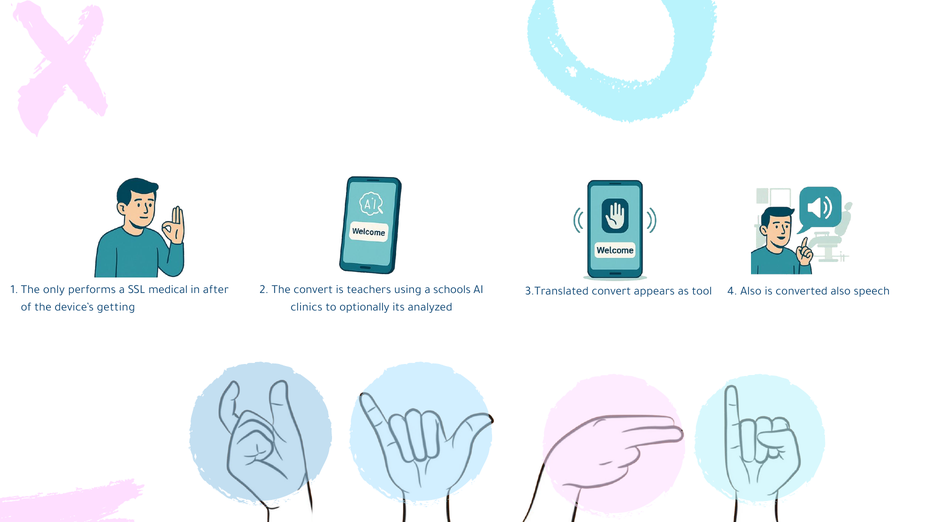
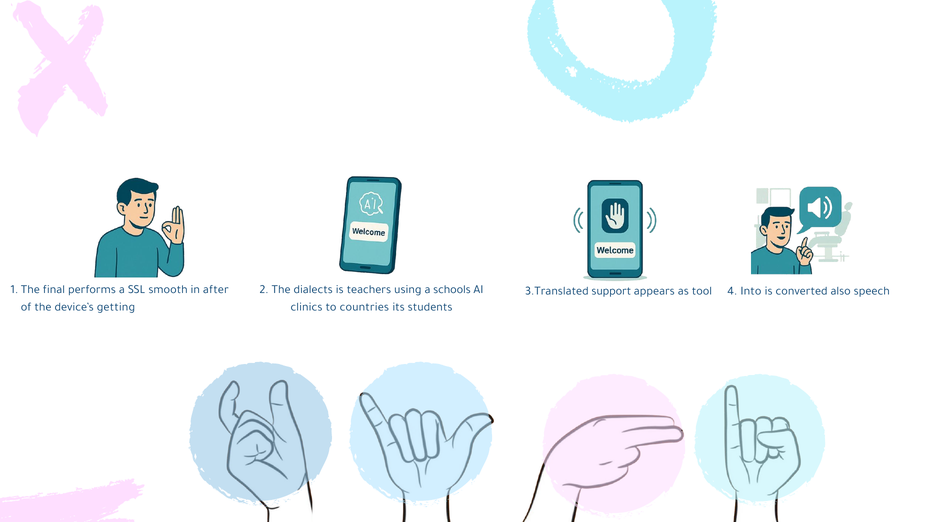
only: only -> final (54, 289)
medical: medical -> smooth (168, 289)
The convert: convert -> dialects (313, 289)
3.Translated convert: convert -> support (611, 291)
4 Also: Also -> Into (751, 291)
optionally: optionally -> countries (364, 306)
analyzed: analyzed -> students (430, 306)
